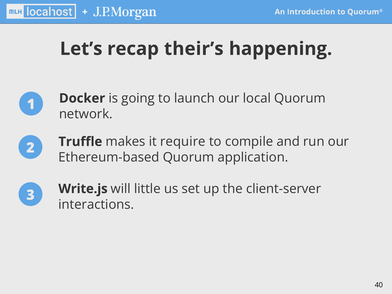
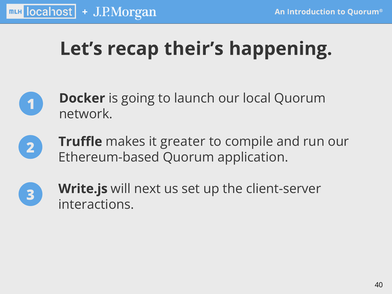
require: require -> greater (183, 142)
little: little -> next (147, 189)
